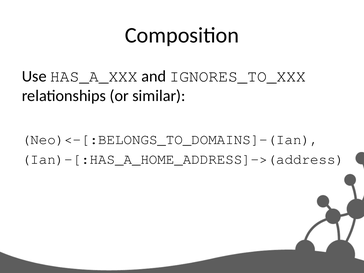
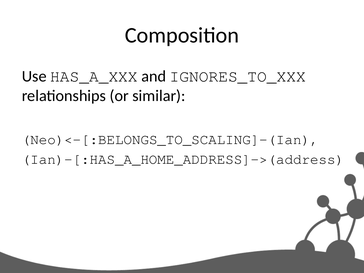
Neo)<-[:BELONGS_TO_DOMAINS]-(Ian: Neo)<-[:BELONGS_TO_DOMAINS]-(Ian -> Neo)<-[:BELONGS_TO_SCALING]-(Ian (170, 139)
